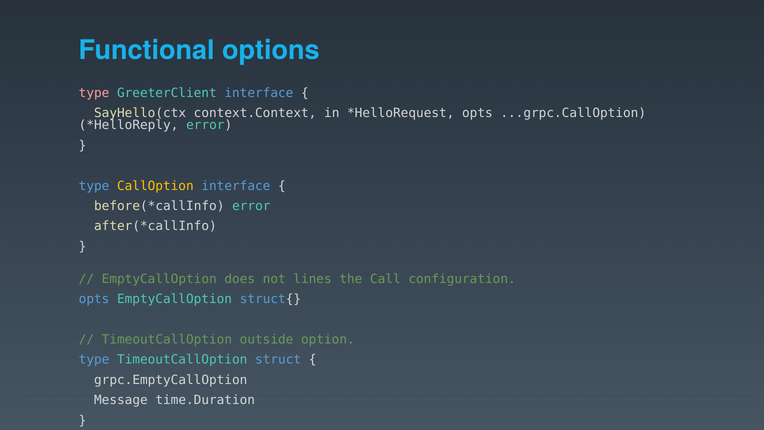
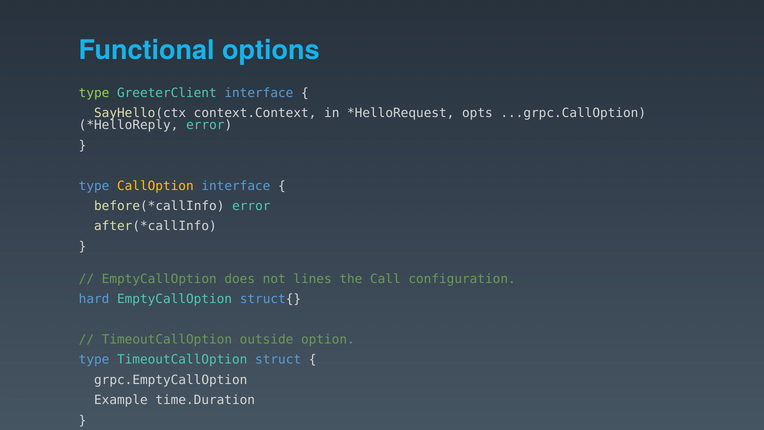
type colour: pink -> light green (94, 93)
opts: opts -> hard (94, 299)
Message: Message -> Example (121, 400)
